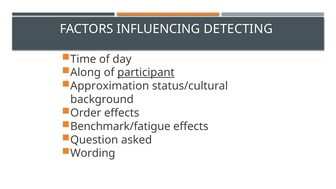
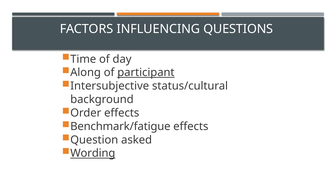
DETECTING: DETECTING -> QUESTIONS (238, 29)
Approximation: Approximation -> Intersubjective (110, 86)
Wording underline: none -> present (93, 153)
